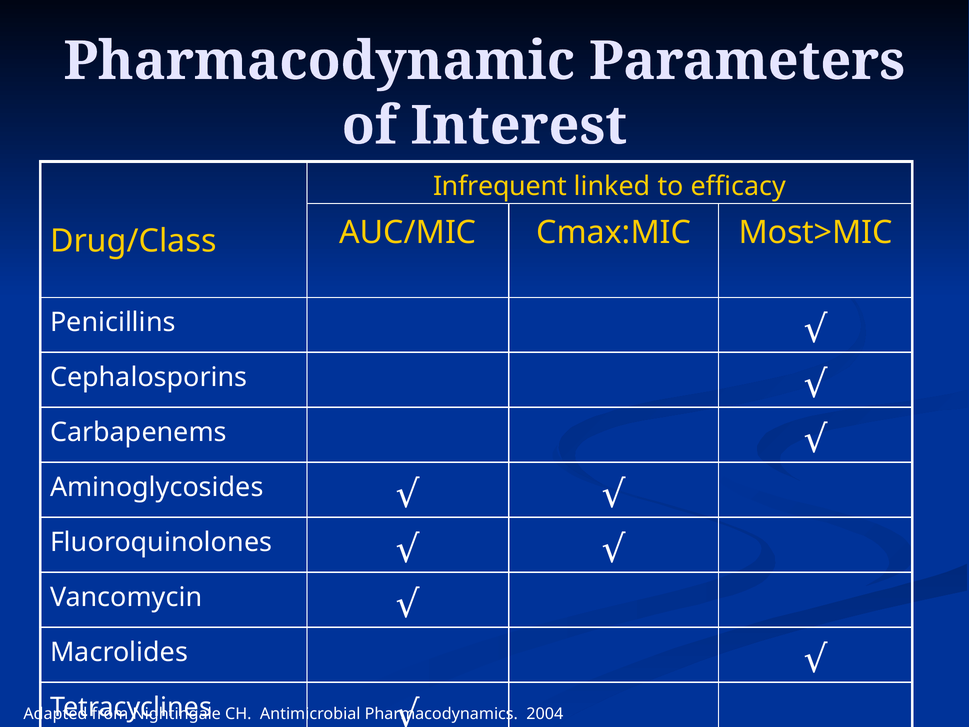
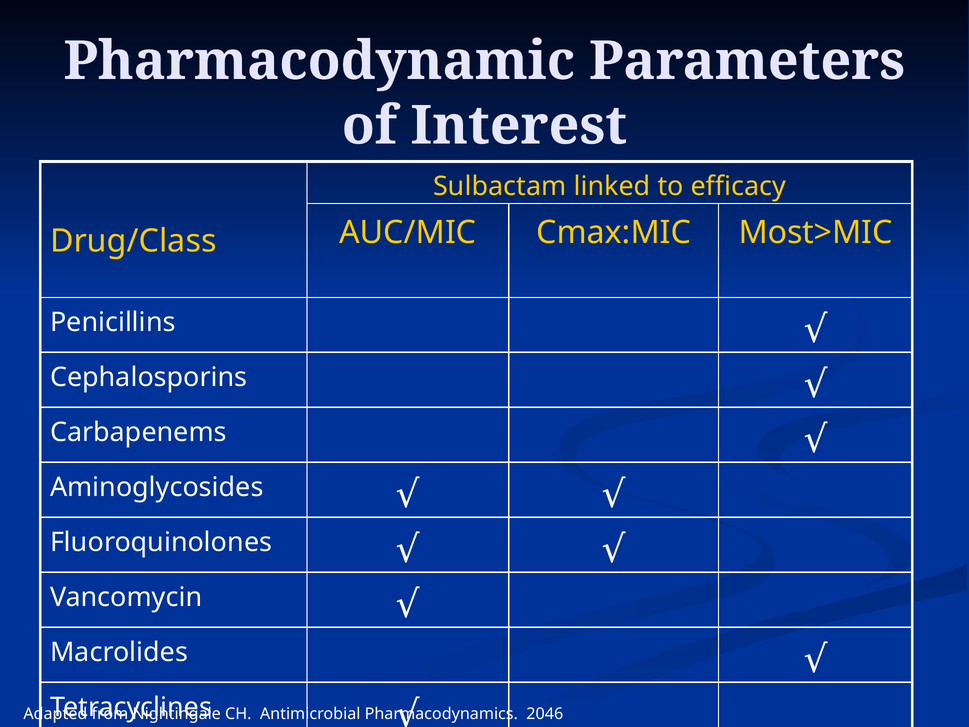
Infrequent: Infrequent -> Sulbactam (500, 186)
2004: 2004 -> 2046 (545, 714)
